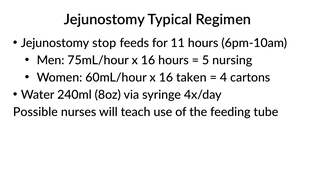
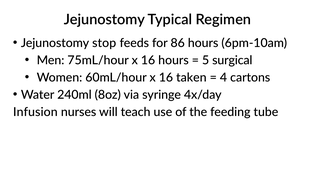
11: 11 -> 86 (178, 43)
nursing: nursing -> surgical (232, 60)
Possible: Possible -> Infusion (35, 112)
